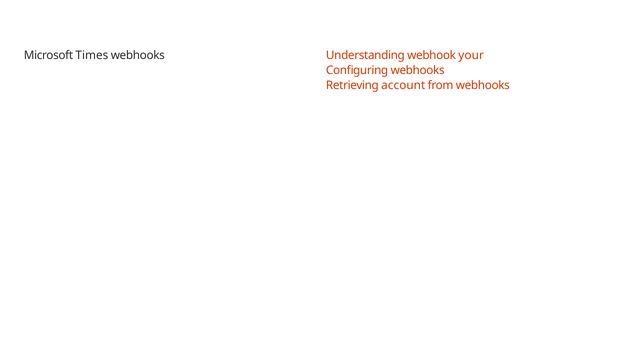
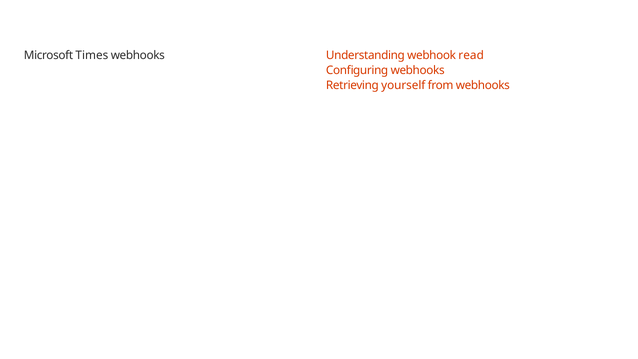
your: your -> read (471, 56)
account: account -> yourself (403, 86)
